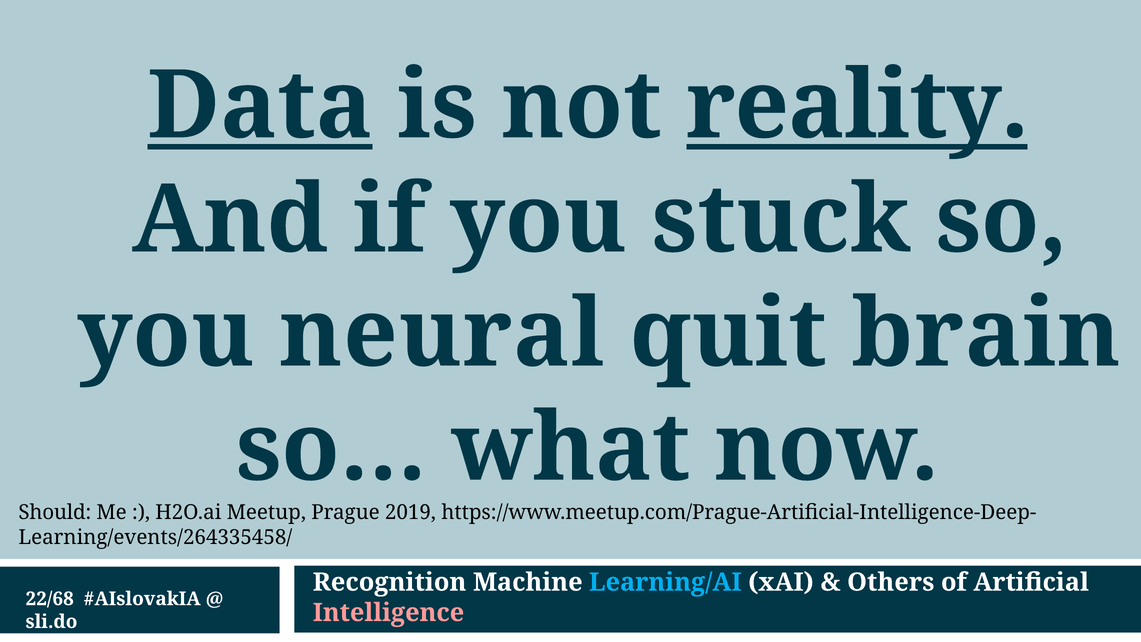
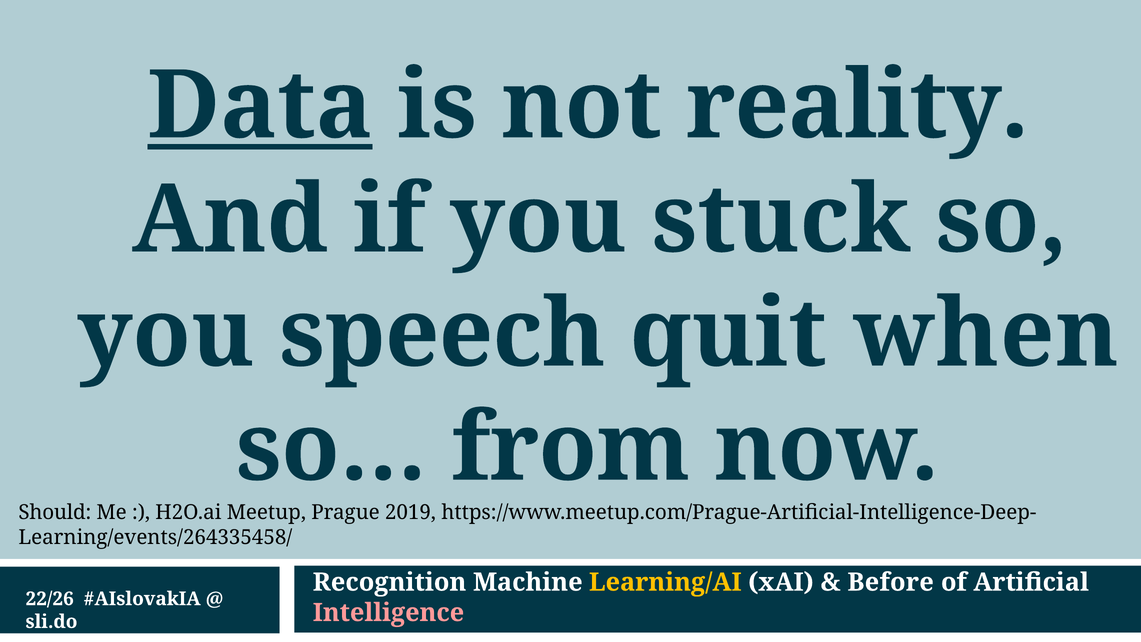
reality underline: present -> none (857, 106)
neural: neural -> speech (442, 334)
brain: brain -> when (986, 334)
what: what -> from (571, 448)
Learning/AI colour: light blue -> yellow (665, 582)
Others: Others -> Before (891, 582)
22/68: 22/68 -> 22/26 (50, 599)
